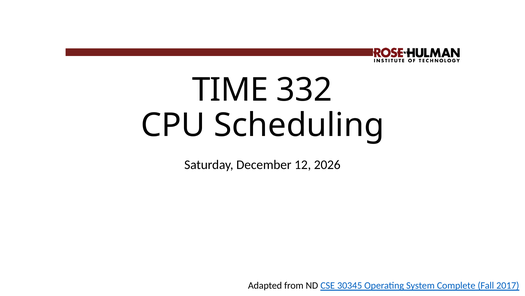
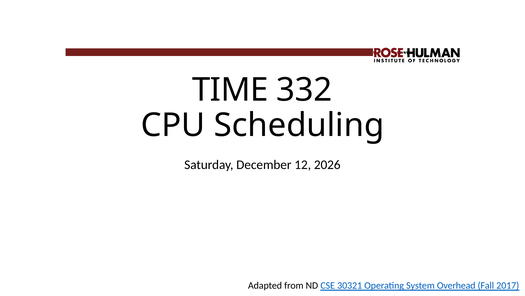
30345: 30345 -> 30321 (350, 285)
Complete: Complete -> Overhead (456, 285)
